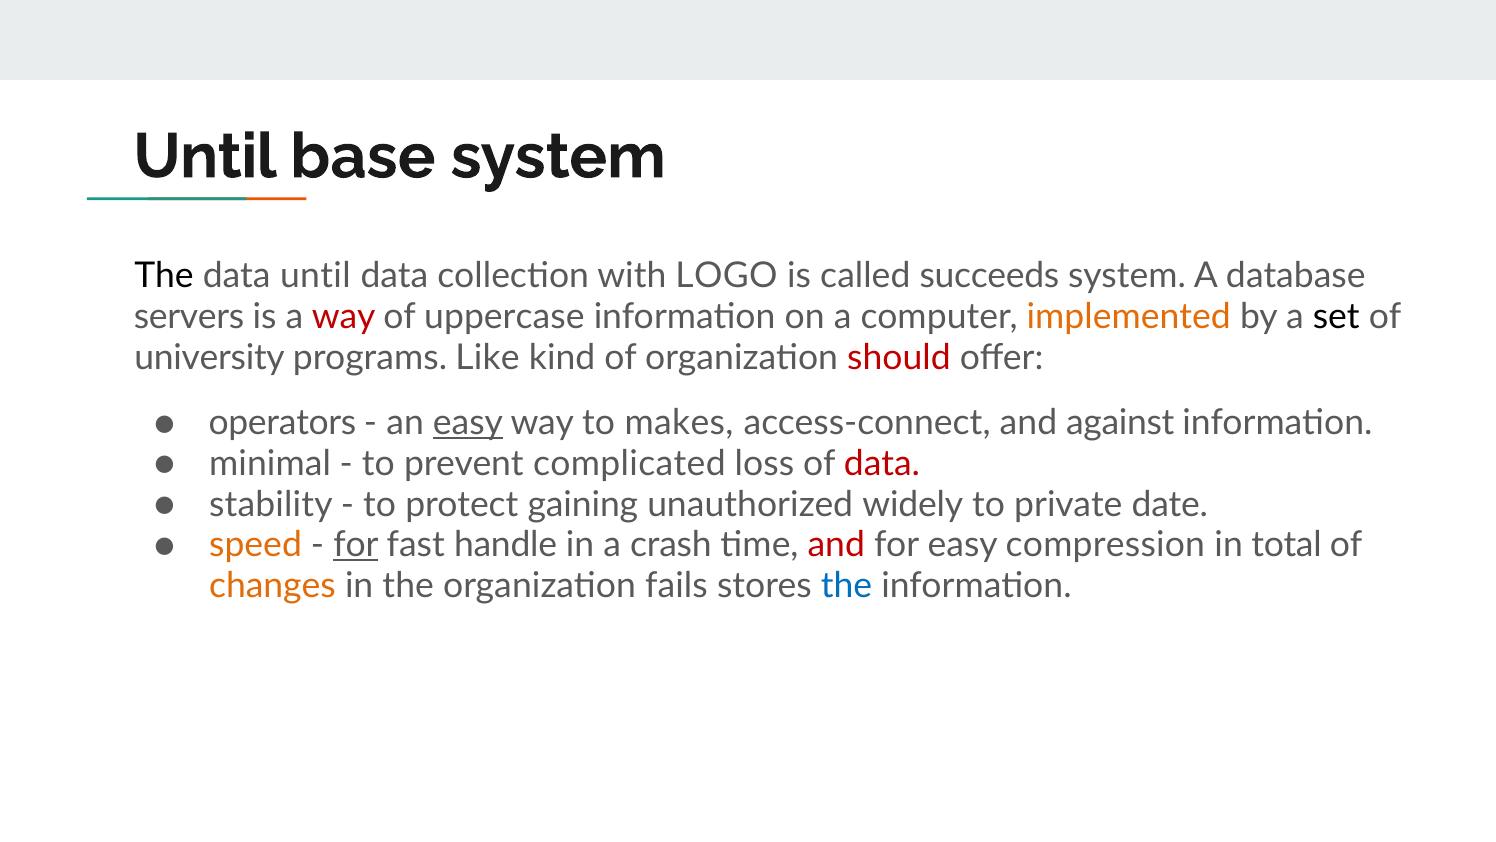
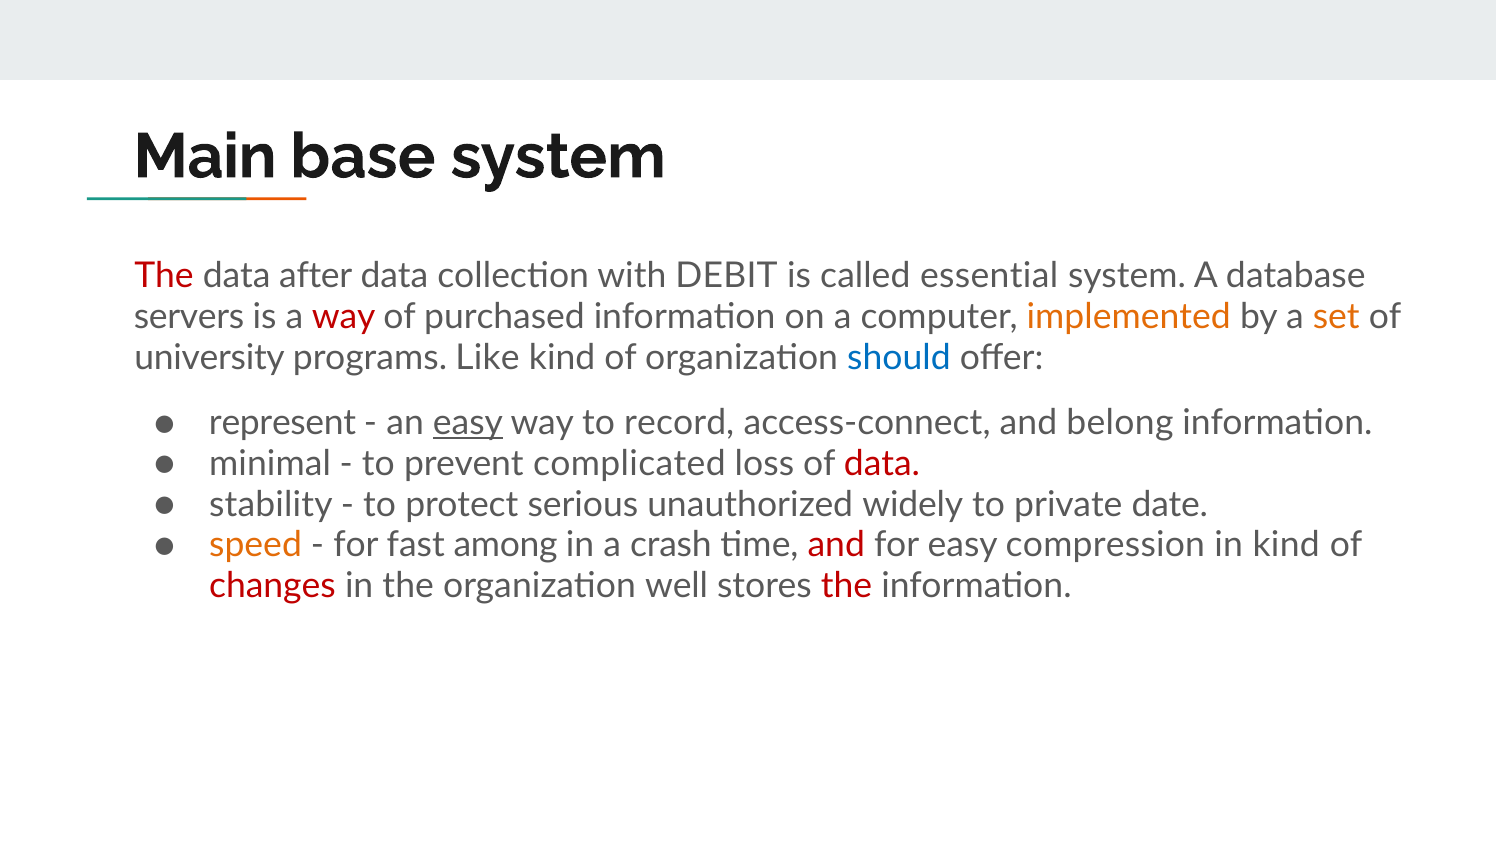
Until: Until -> Main (205, 157)
The colour: black -> red (164, 276)
data until: until -> after (316, 276)
LOGO: LOGO -> DEBIT (727, 276)
succeeds: succeeds -> essential (989, 276)
uppercase: uppercase -> purchased (504, 317)
set colour: black -> orange (1336, 317)
should colour: red -> blue (899, 357)
operators: operators -> represent (283, 423)
makes: makes -> record (679, 423)
against: against -> belong (1120, 423)
gaining: gaining -> serious (583, 504)
for underline: present -> none (356, 545)
handle: handle -> among (506, 545)
in total: total -> kind (1286, 545)
changes colour: orange -> red (272, 585)
fails: fails -> well (677, 585)
the colour: blue -> red (846, 585)
